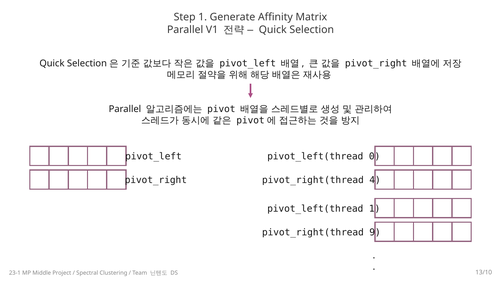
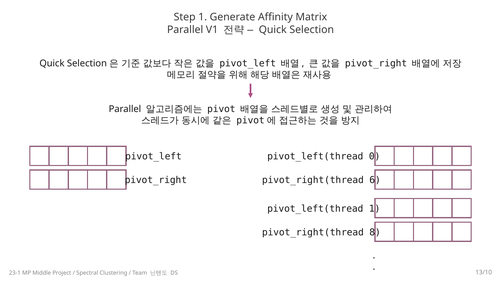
4: 4 -> 6 (375, 180)
9: 9 -> 8 (375, 232)
